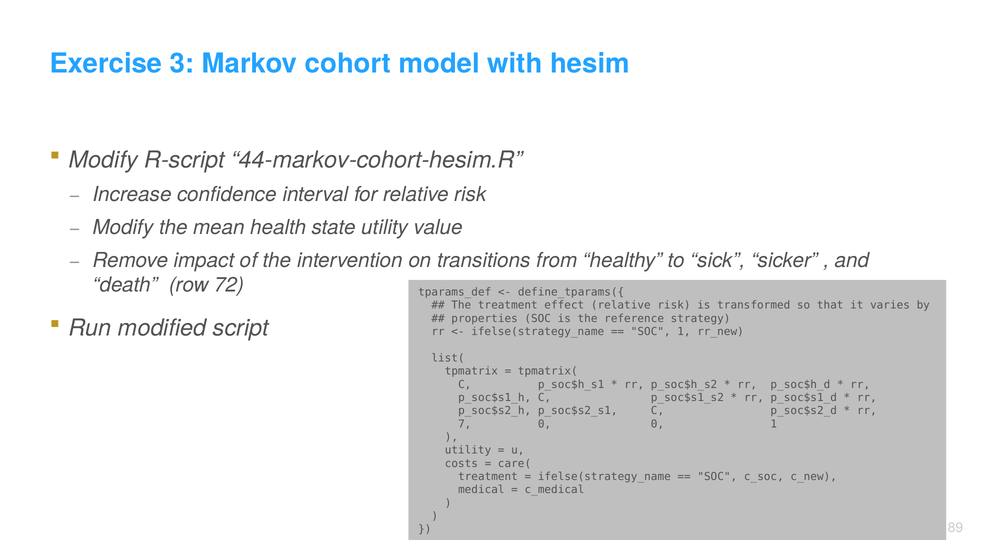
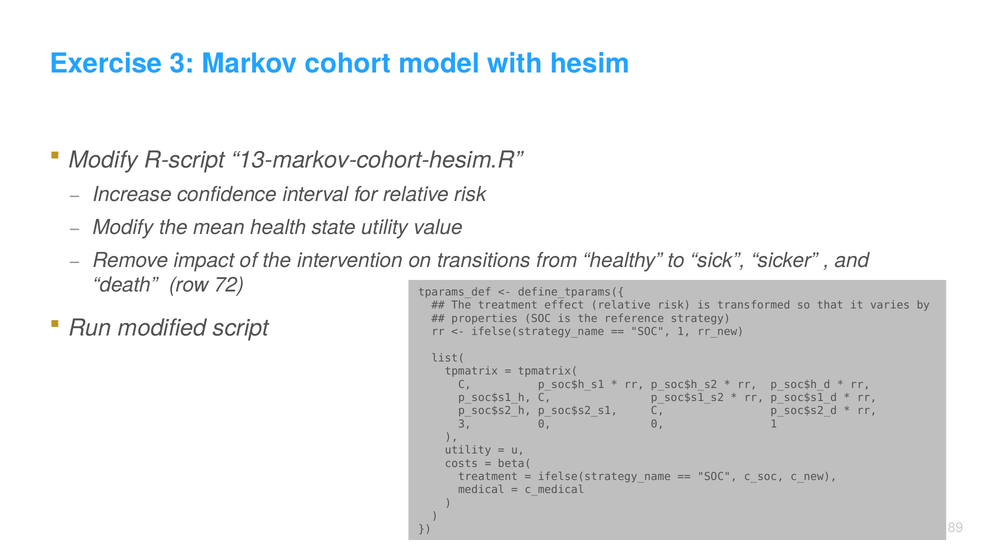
44-markov-cohort-hesim.R: 44-markov-cohort-hesim.R -> 13-markov-cohort-hesim.R (377, 160)
7: 7 -> 3 (465, 424)
care(: care( -> beta( (514, 463)
